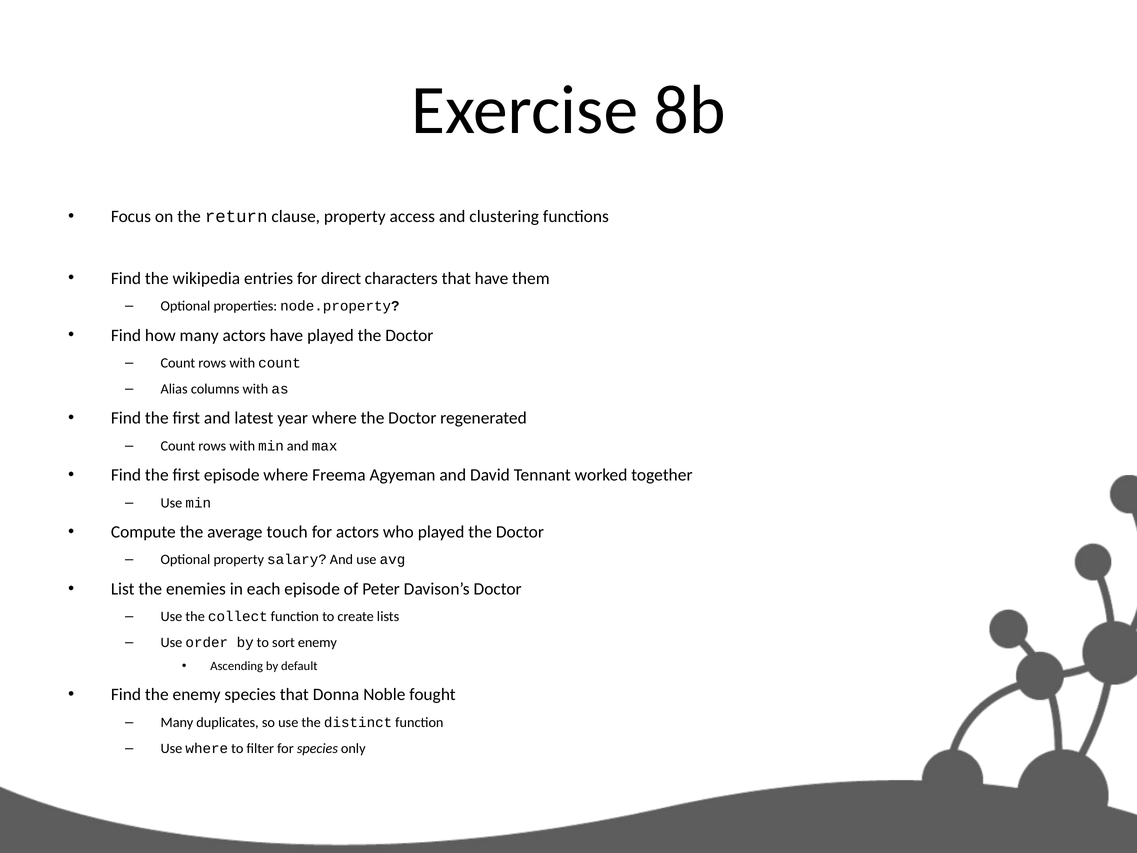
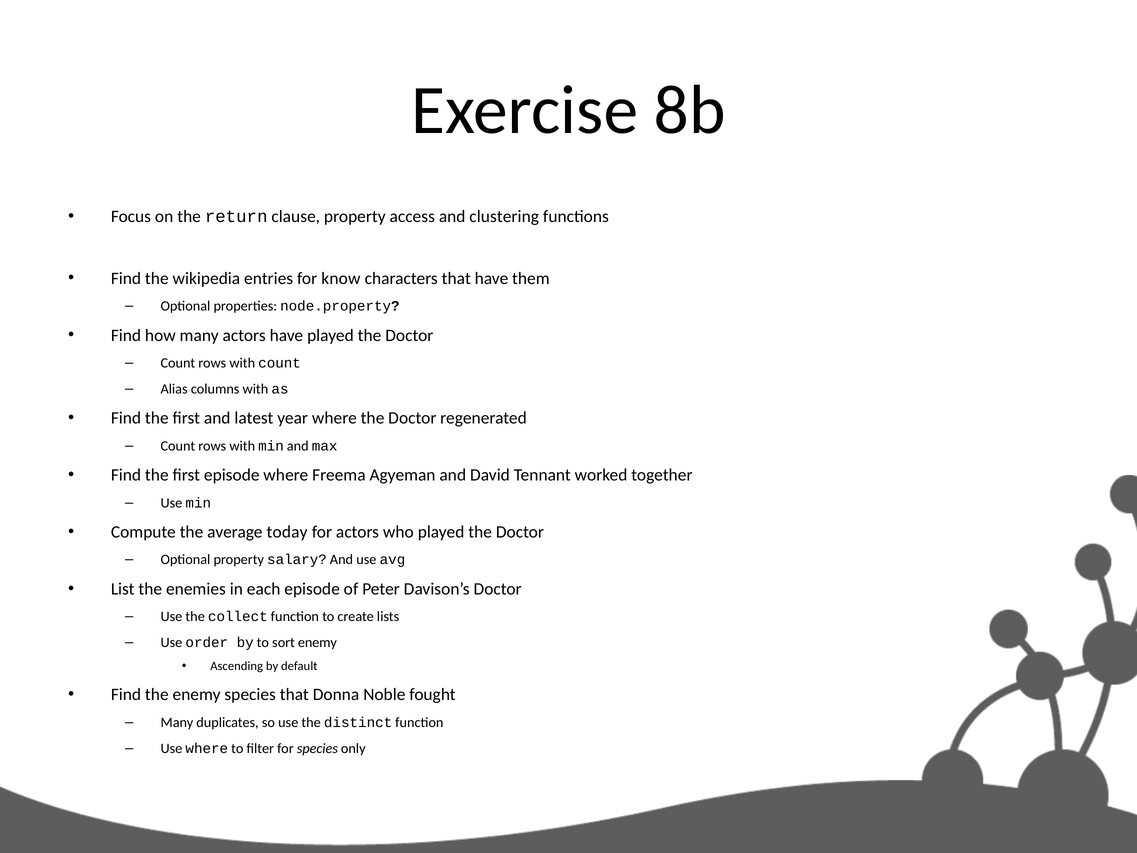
direct: direct -> know (341, 278)
touch: touch -> today (287, 532)
